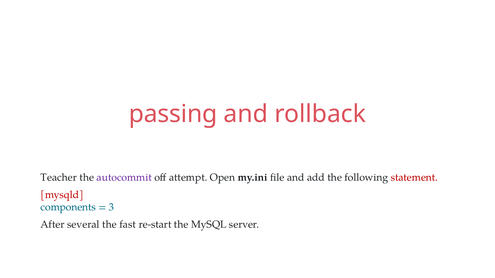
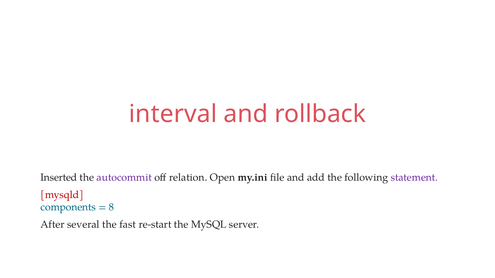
passing: passing -> interval (173, 114)
Teacher: Teacher -> Inserted (59, 178)
attempt: attempt -> relation (188, 178)
statement colour: red -> purple (414, 178)
3: 3 -> 8 (111, 208)
